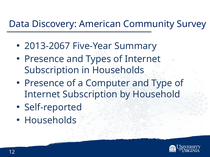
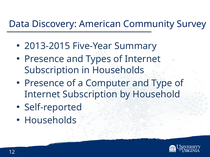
2013-2067: 2013-2067 -> 2013-2015 (47, 46)
